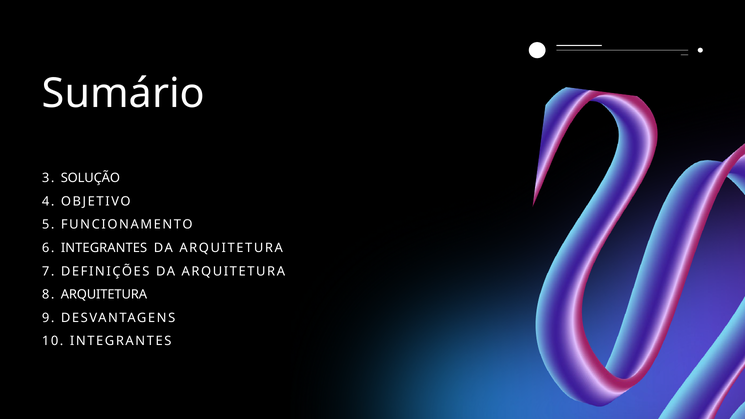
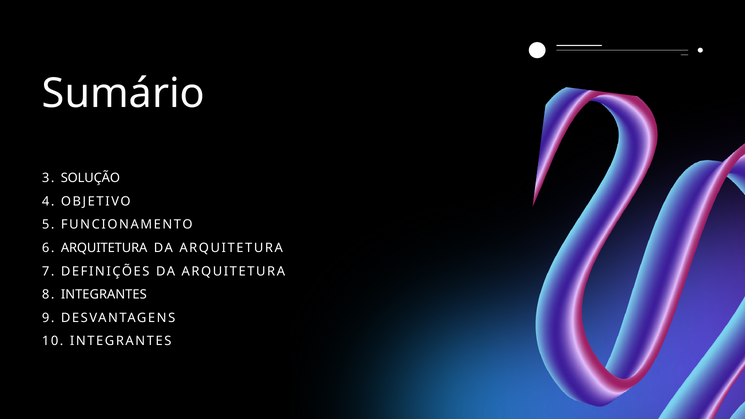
6 INTEGRANTES: INTEGRANTES -> ARQUITETURA (104, 248)
8 ARQUITETURA: ARQUITETURA -> INTEGRANTES (104, 295)
